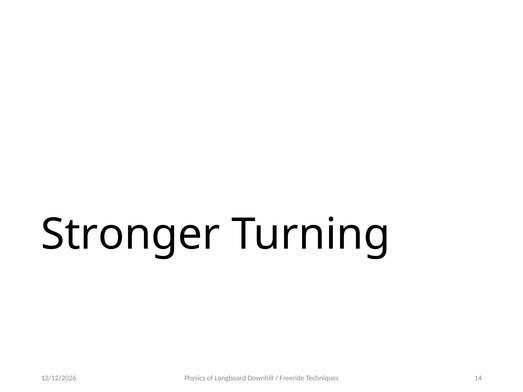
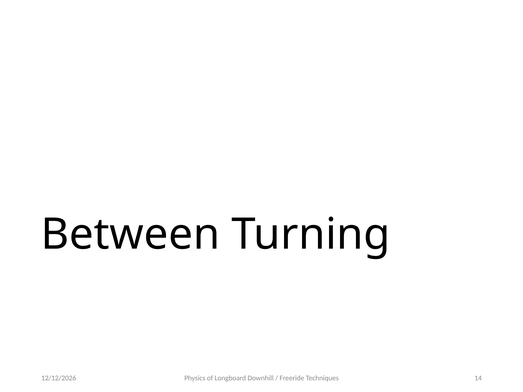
Stronger: Stronger -> Between (130, 235)
